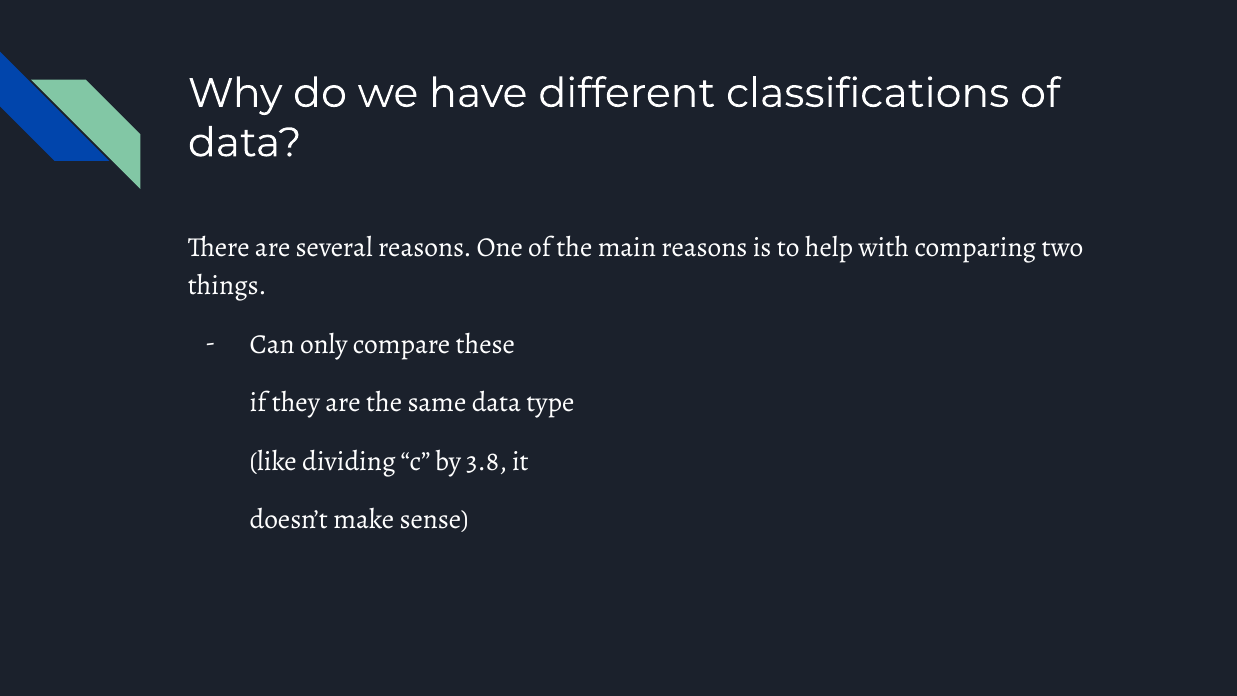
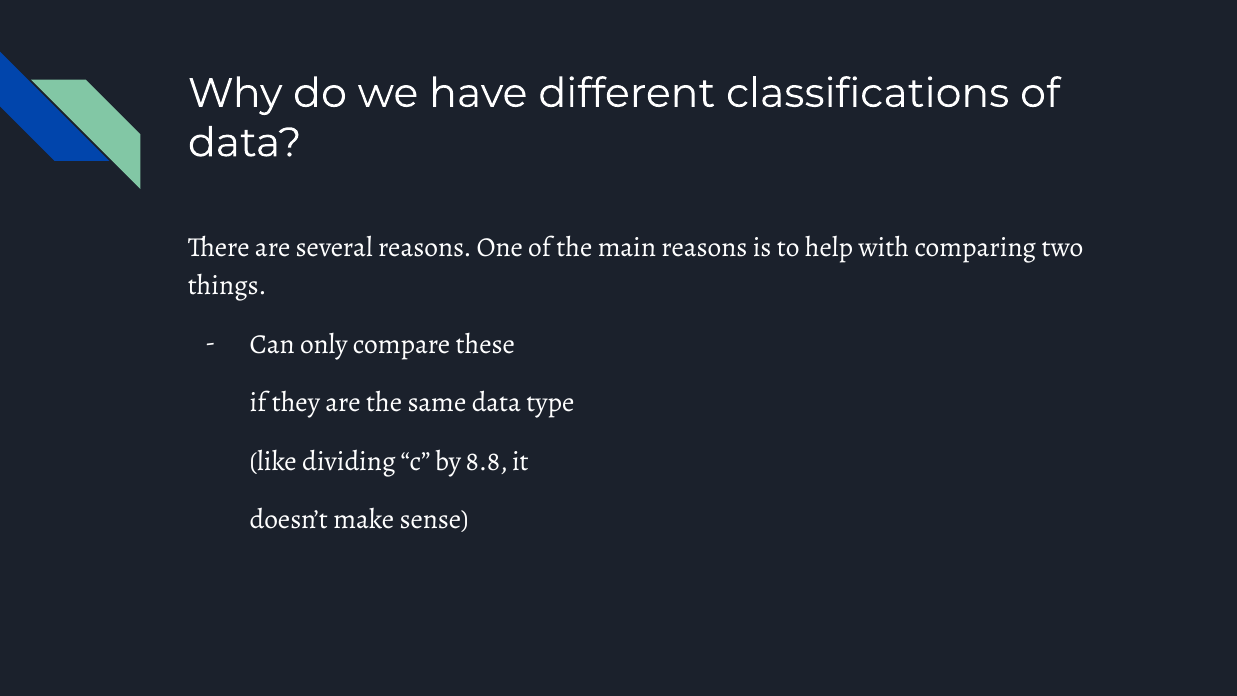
3.8: 3.8 -> 8.8 (487, 461)
